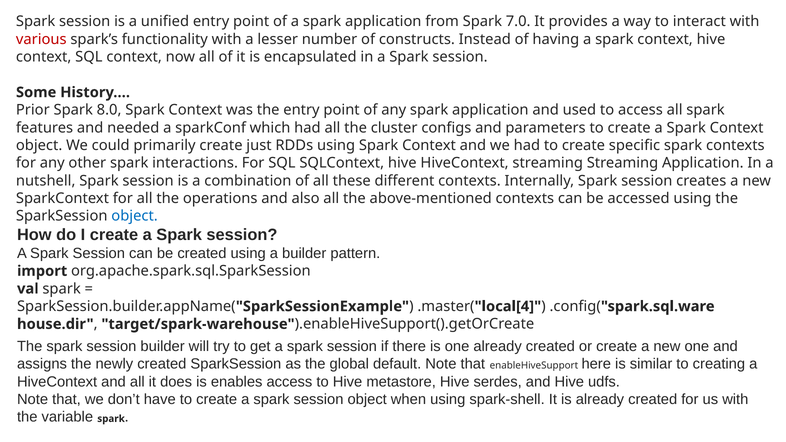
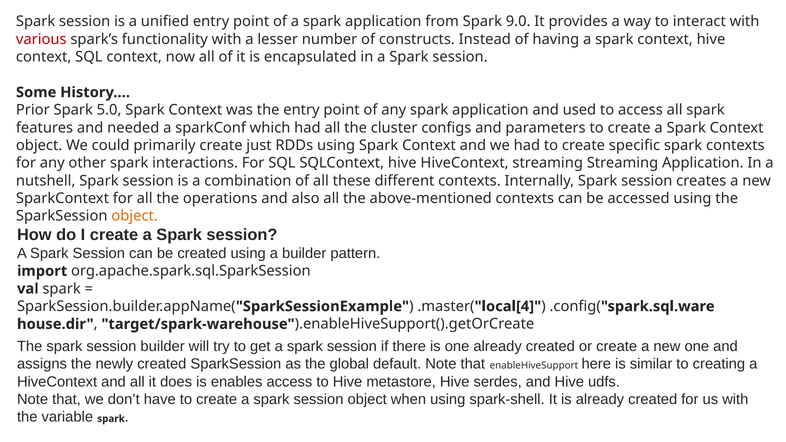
7.0: 7.0 -> 9.0 (518, 22)
8.0: 8.0 -> 5.0 (109, 110)
object colour: blue -> orange (135, 216)
